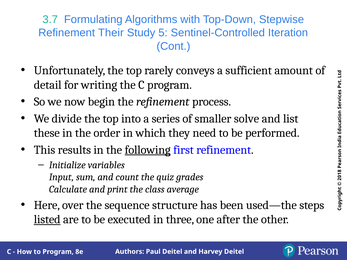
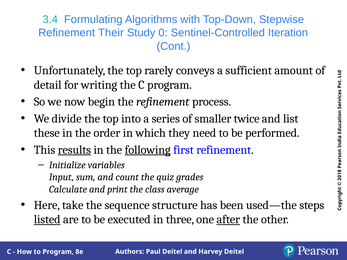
3.7: 3.7 -> 3.4 (50, 20)
Study 5: 5 -> 0 (163, 33)
solve: solve -> twice (247, 119)
results underline: none -> present (74, 150)
over: over -> take (73, 205)
after underline: none -> present (228, 220)
